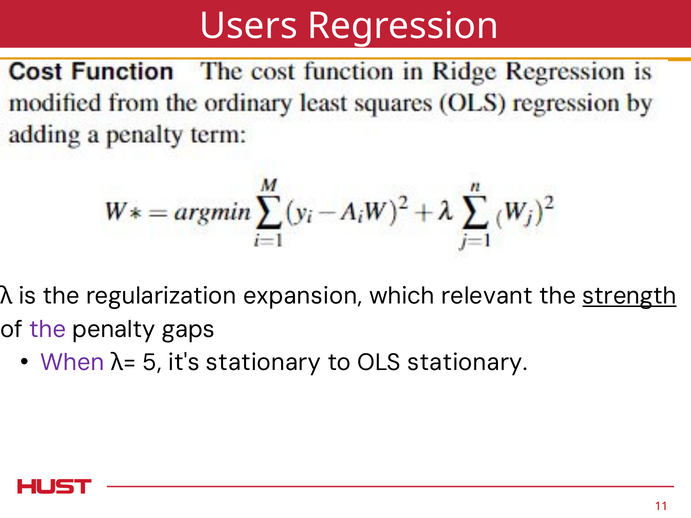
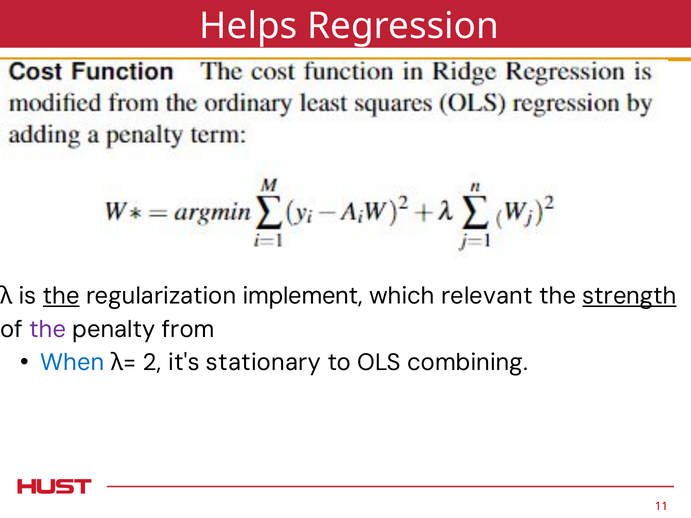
Users: Users -> Helps (248, 26)
the underline: none -> present (61, 296)
expansion: expansion -> implement (303, 296)
gaps: gaps -> from (188, 330)
When colour: purple -> blue (72, 363)
5: 5 -> 2 (152, 363)
OLS stationary: stationary -> combining (468, 363)
